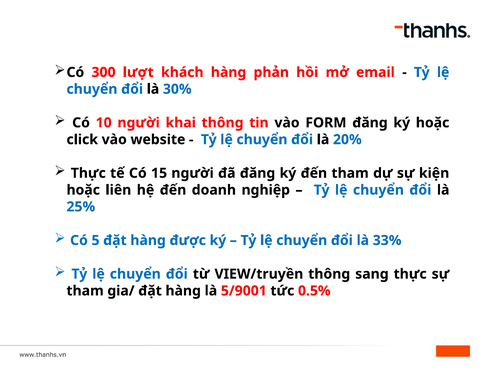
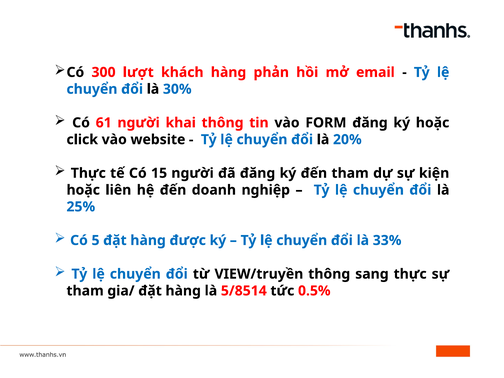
10: 10 -> 61 (104, 123)
5/9001: 5/9001 -> 5/8514 (244, 291)
